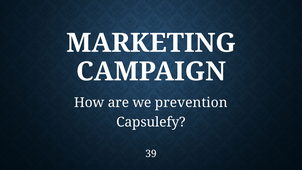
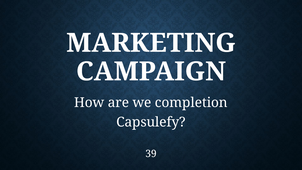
prevention: prevention -> completion (191, 103)
